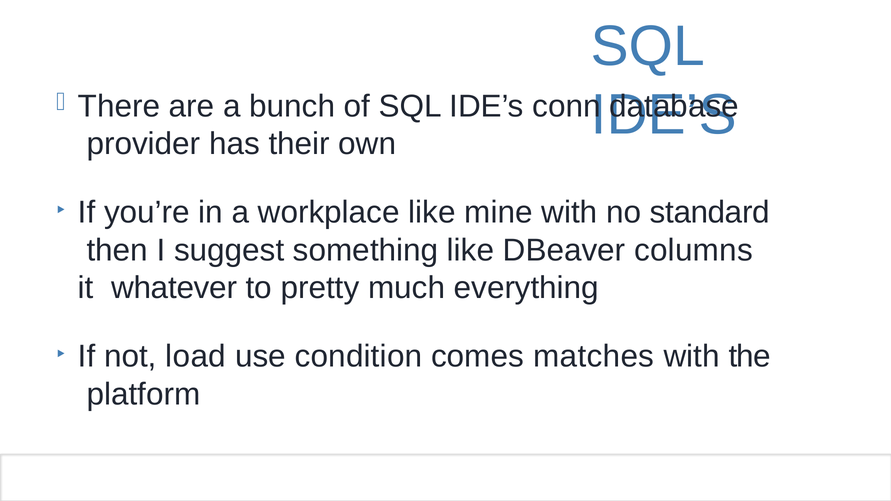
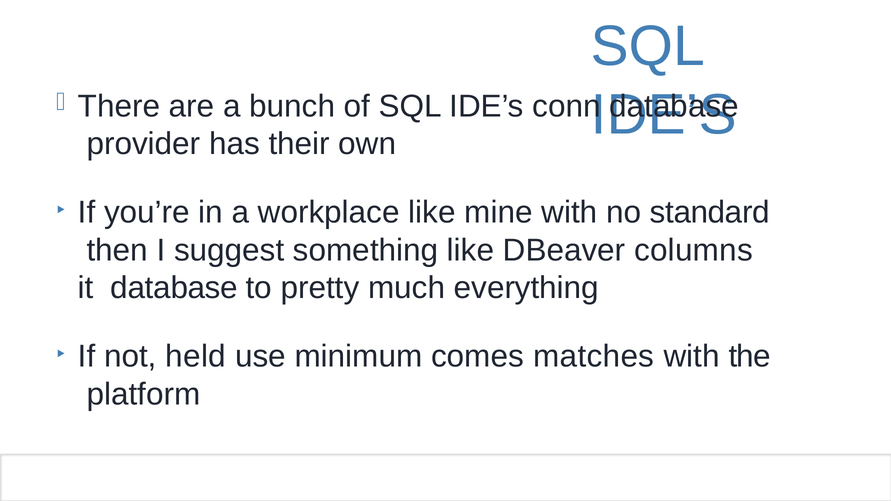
it whatever: whatever -> database (174, 288)
load: load -> held (196, 356)
condition: condition -> minimum (359, 356)
